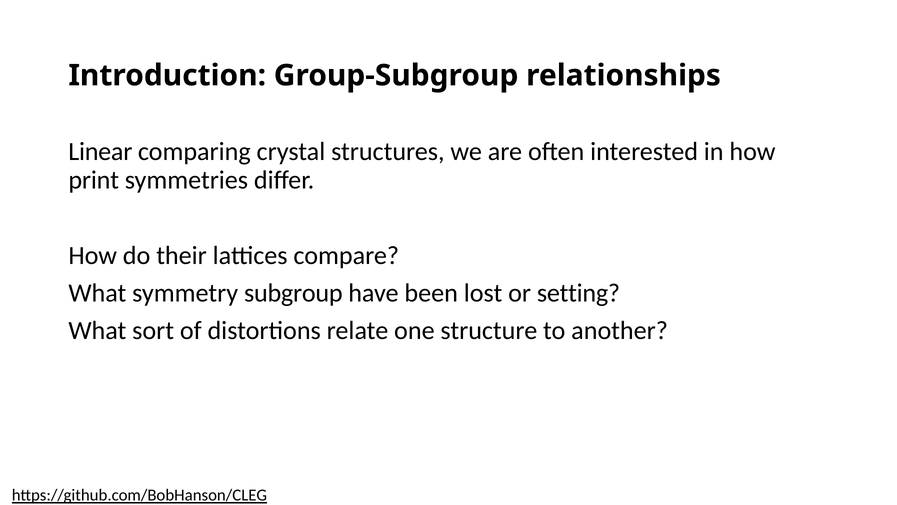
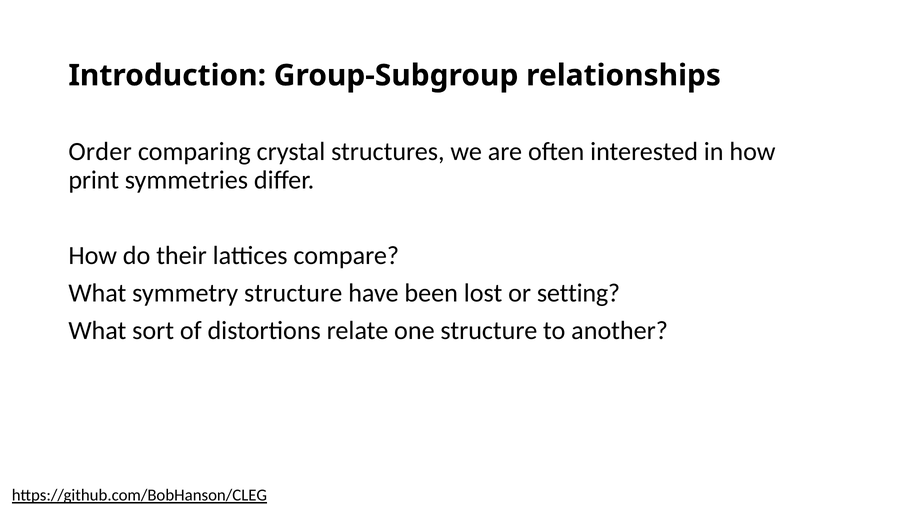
Linear: Linear -> Order (100, 152)
symmetry subgroup: subgroup -> structure (293, 293)
